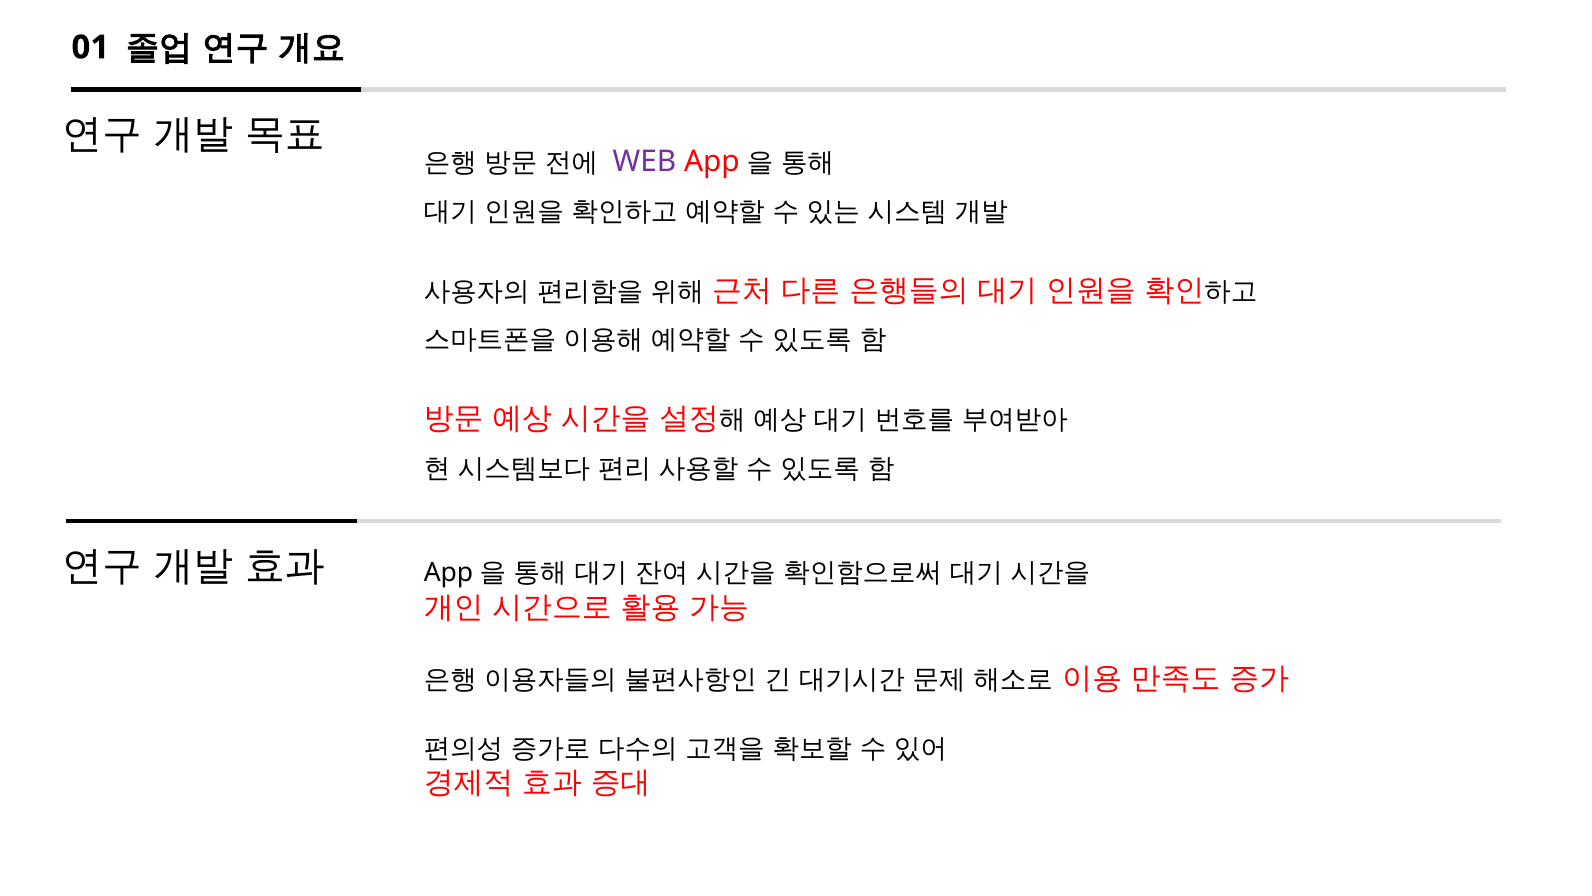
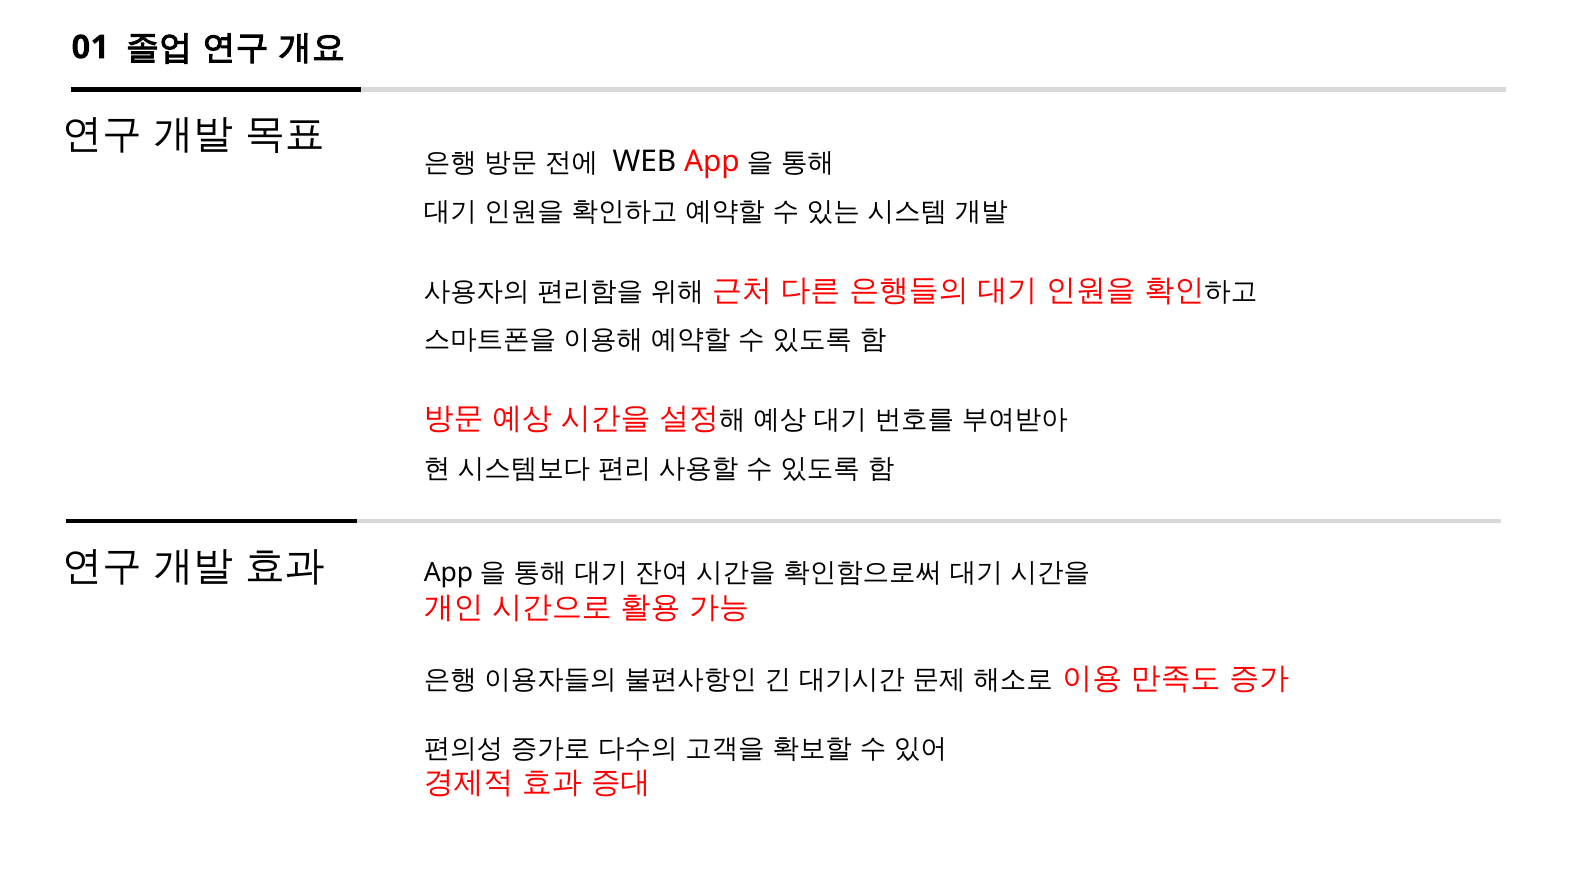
WEB colour: purple -> black (644, 162)
